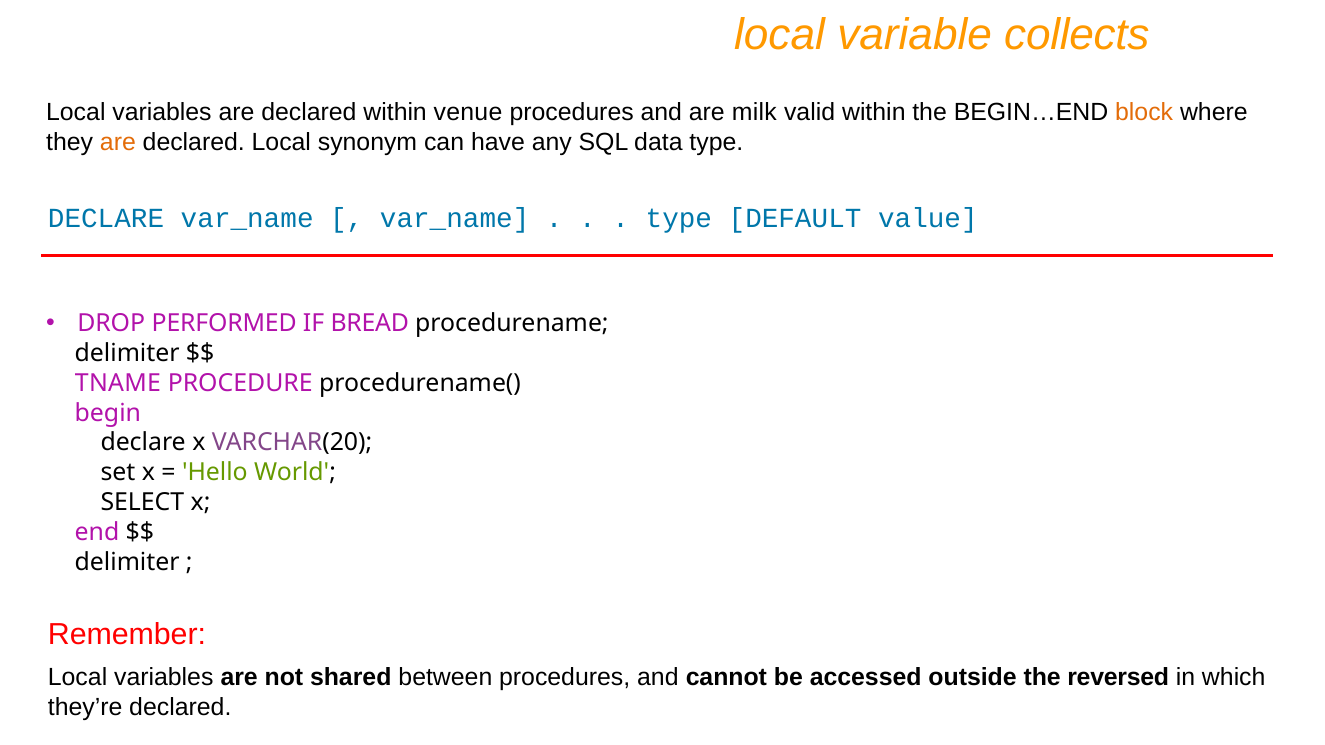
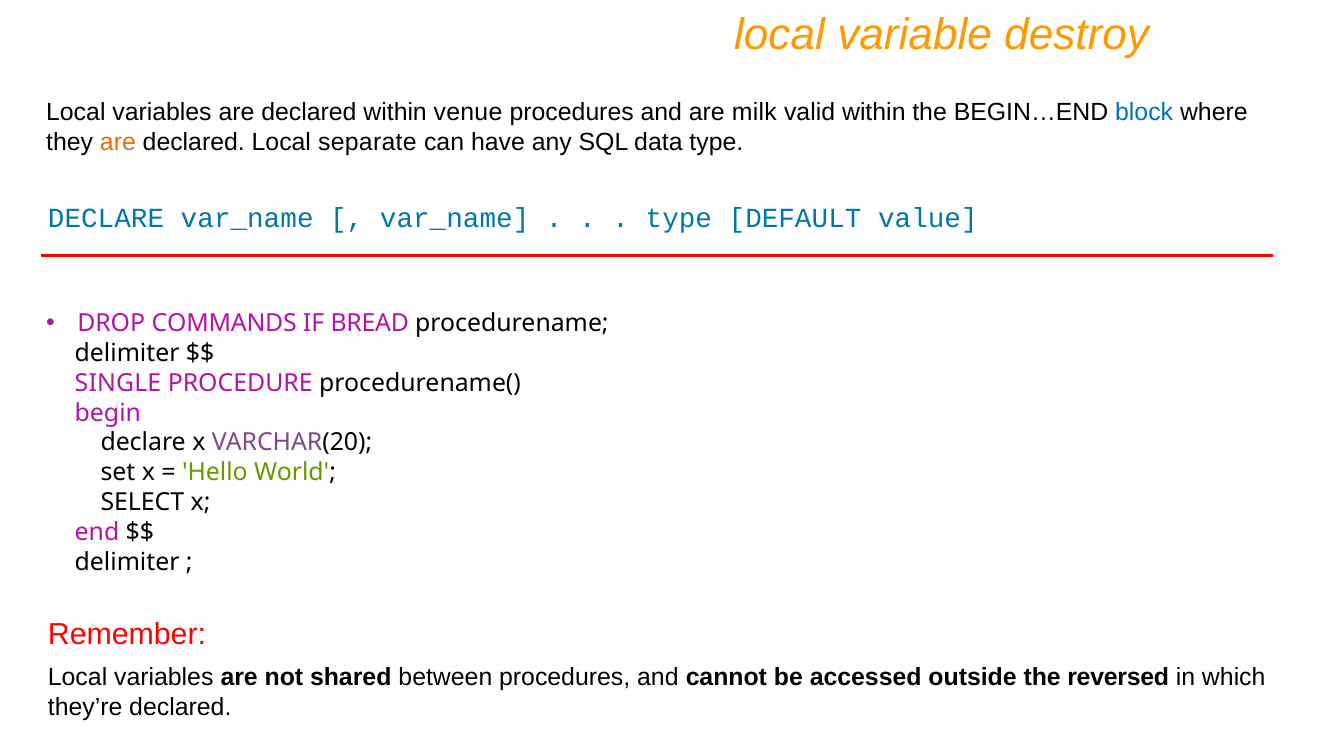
collects: collects -> destroy (1077, 34)
block colour: orange -> blue (1144, 113)
synonym: synonym -> separate (367, 142)
PERFORMED: PERFORMED -> COMMANDS (224, 324)
TNAME: TNAME -> SINGLE (118, 383)
